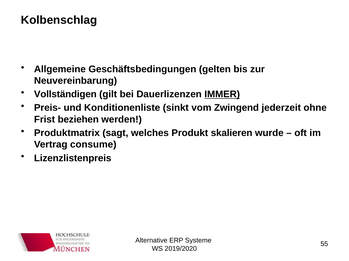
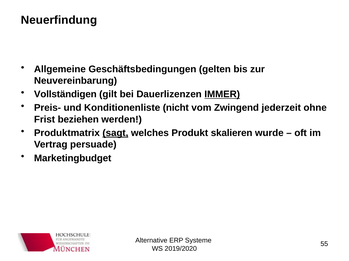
Kolbenschlag: Kolbenschlag -> Neuerfindung (59, 20)
sinkt: sinkt -> nicht (176, 108)
sagt underline: none -> present (115, 133)
consume: consume -> persuade (93, 145)
Lizenzlistenpreis: Lizenzlistenpreis -> Marketingbudget (73, 159)
